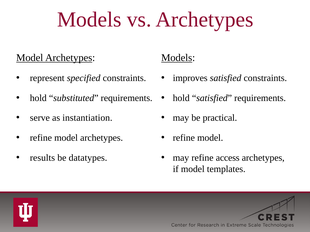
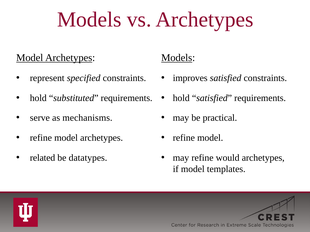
instantiation: instantiation -> mechanisms (87, 118)
access: access -> would (228, 158)
results: results -> related (43, 158)
